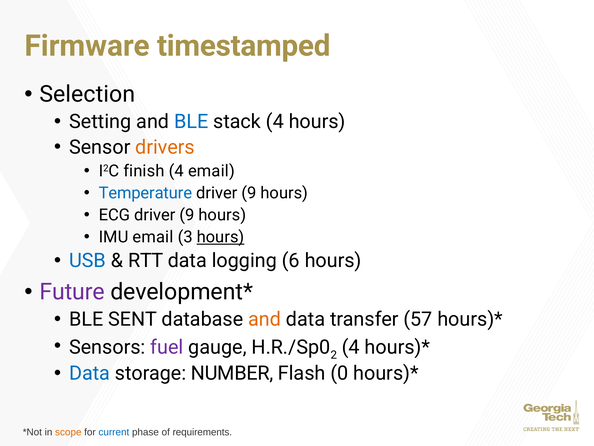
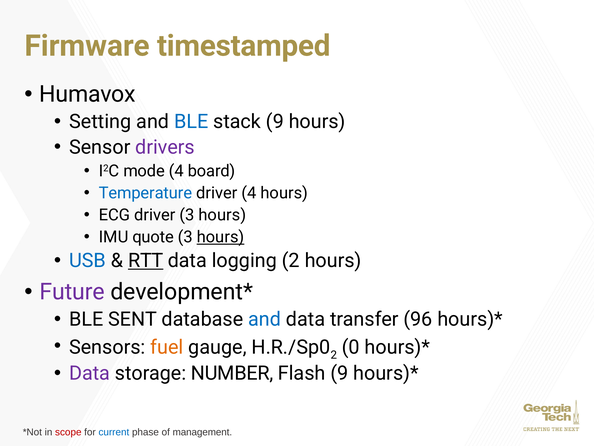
Selection: Selection -> Humavox (88, 94)
stack 4: 4 -> 9 (275, 122)
drivers colour: orange -> purple (165, 147)
finish: finish -> mode (144, 171)
4 email: email -> board (212, 171)
9: 9 -> 4 (249, 193)
ECG driver 9: 9 -> 3 (187, 215)
IMU email: email -> quote (153, 237)
RTT underline: none -> present (146, 260)
logging 6: 6 -> 2 (291, 260)
and colour: orange -> blue (265, 319)
57: 57 -> 96 (418, 319)
fuel colour: purple -> orange (167, 347)
2 4: 4 -> 0 (351, 347)
Data colour: blue -> purple (90, 373)
Flash 0: 0 -> 9 (339, 373)
scope colour: orange -> red (68, 432)
requirements: requirements -> management (202, 432)
